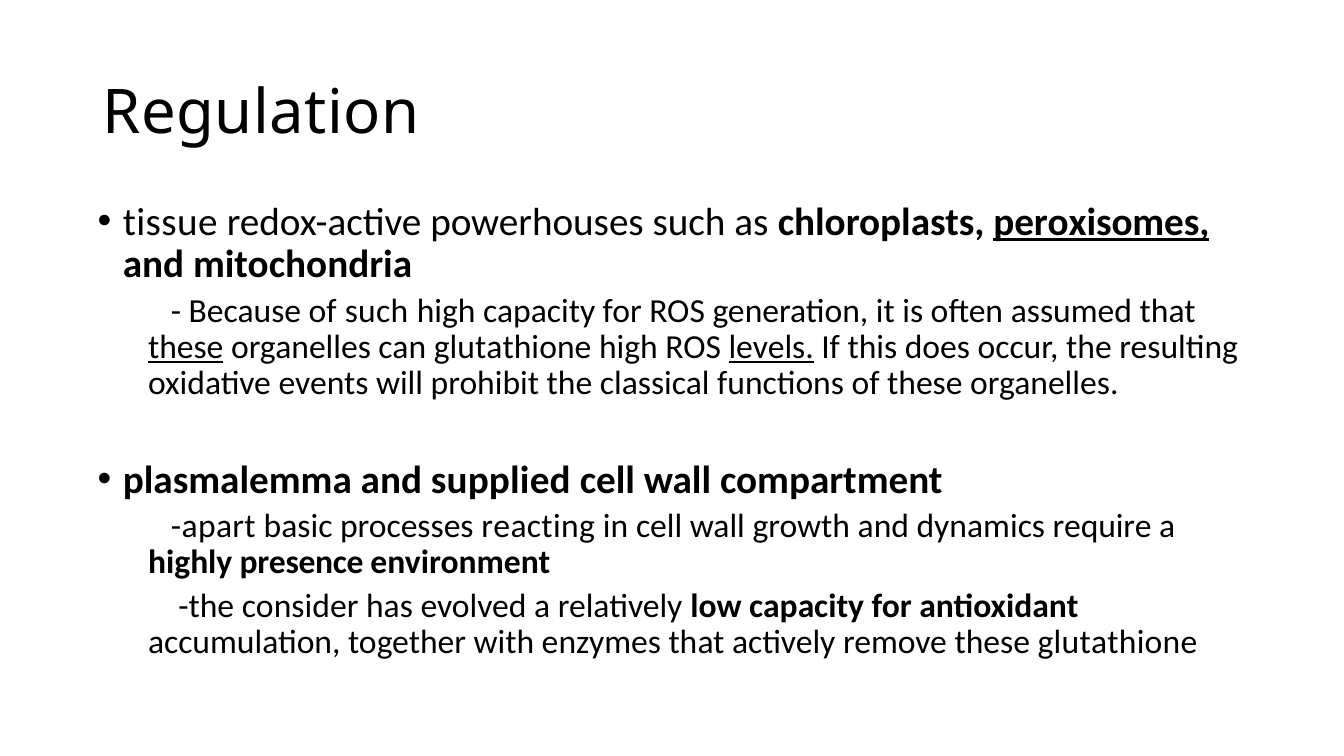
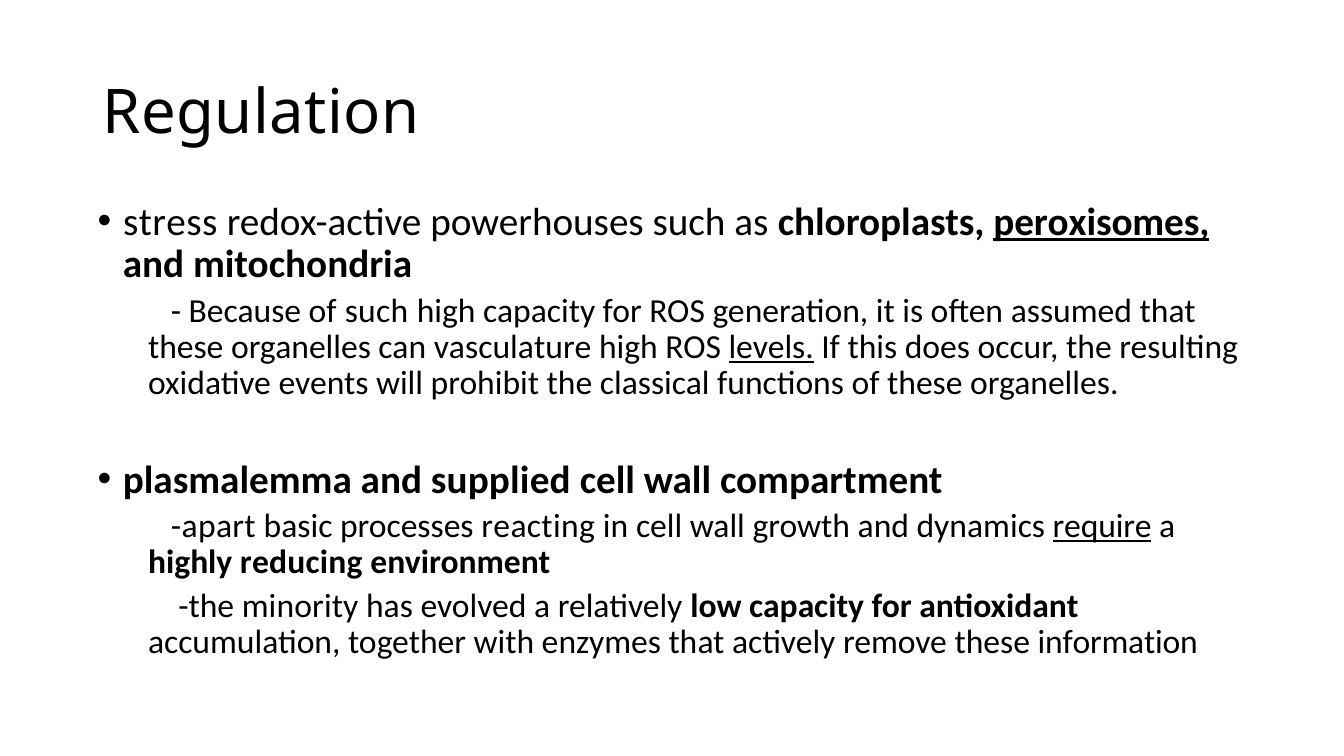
tissue: tissue -> stress (170, 223)
these underline: present -> none (186, 347)
can glutathione: glutathione -> vasculature (513, 347)
require underline: none -> present (1102, 526)
presence: presence -> reducing (301, 563)
consider: consider -> minority (300, 606)
these glutathione: glutathione -> information (1118, 642)
